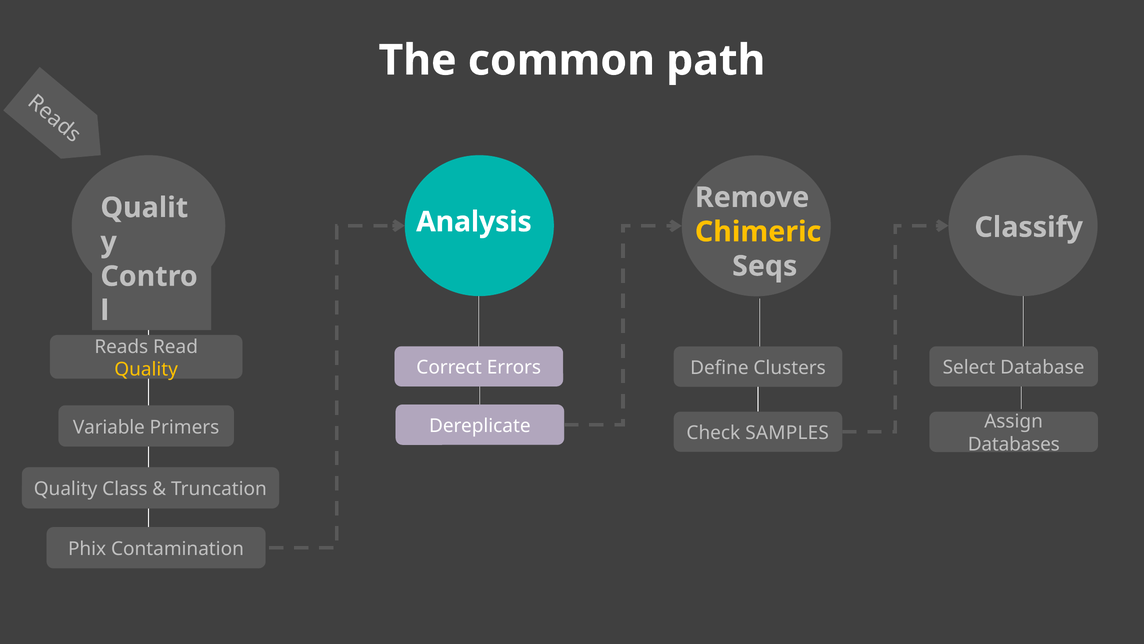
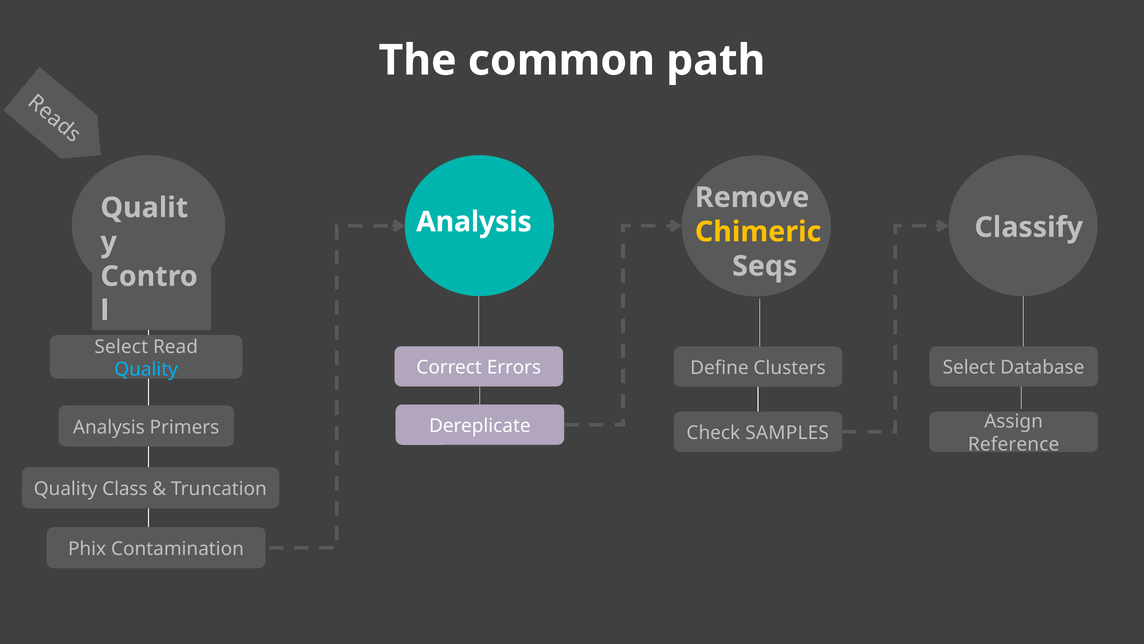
Reads: Reads -> Select (121, 346)
Quality colour: yellow -> light blue (146, 369)
Variable: Variable -> Analysis (109, 427)
Databases: Databases -> Reference (1014, 444)
